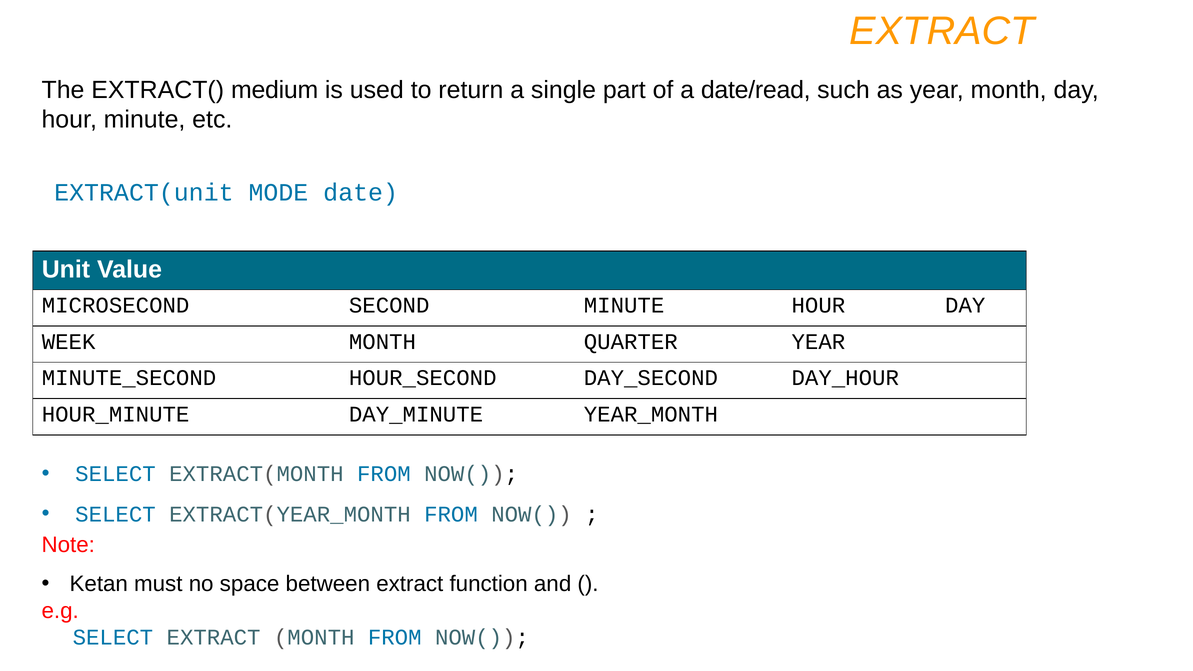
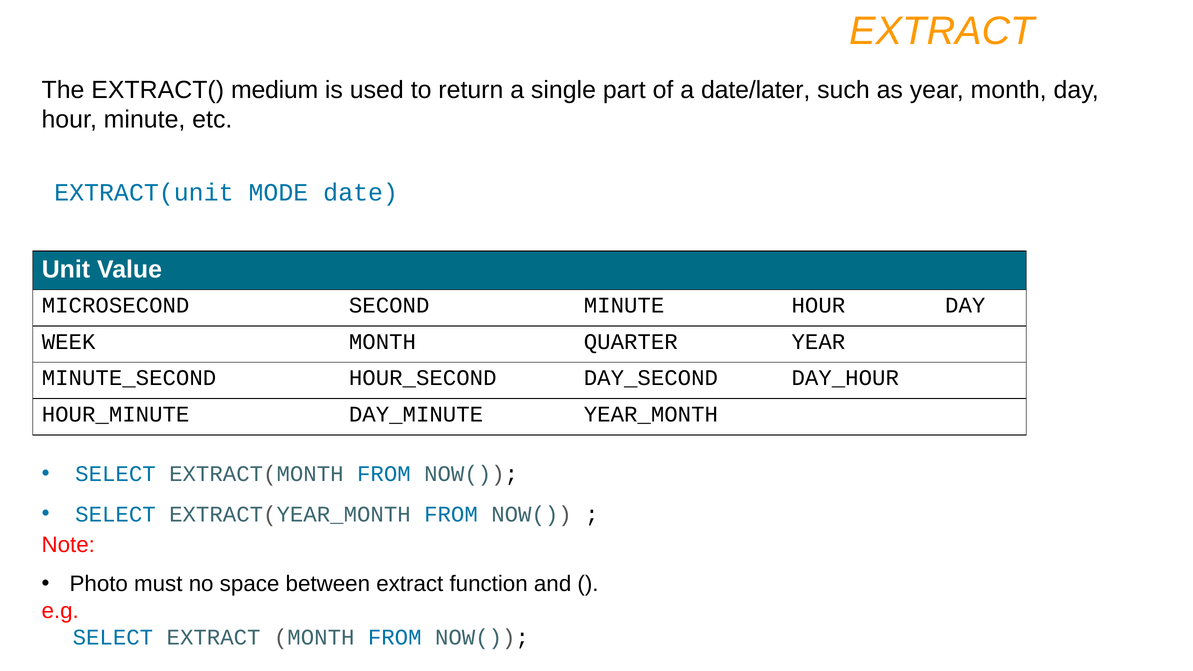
date/read: date/read -> date/later (756, 90)
Ketan: Ketan -> Photo (99, 584)
